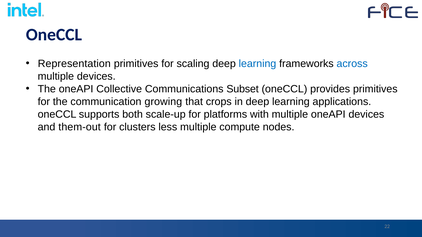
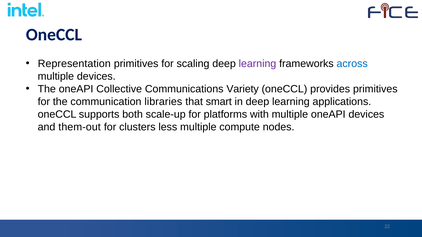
learning colour: blue -> purple (258, 64)
Subset: Subset -> Variety (243, 89)
growing: growing -> libraries (163, 102)
crops: crops -> smart (219, 102)
